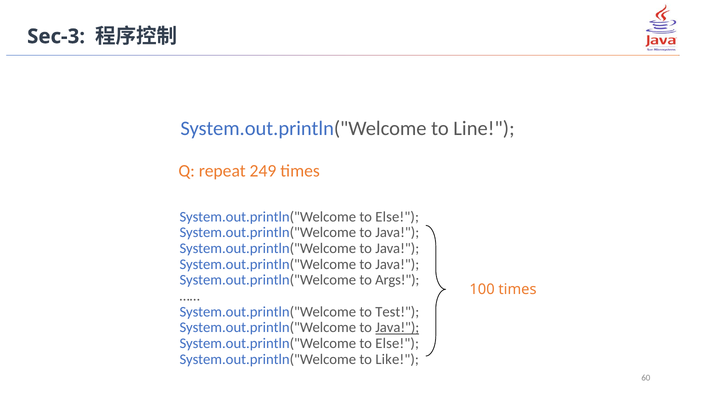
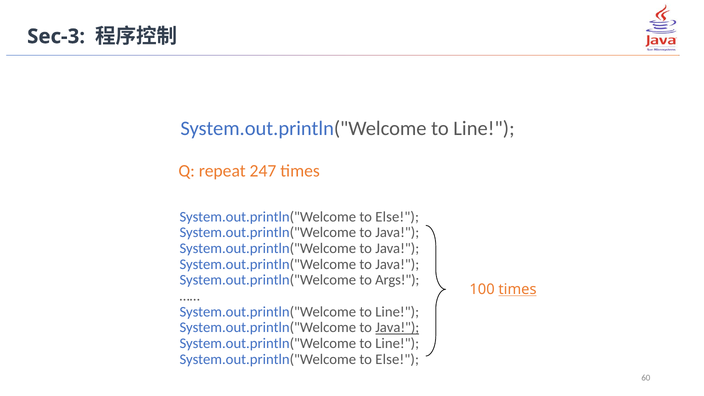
249: 249 -> 247 (263, 171)
times underline: none -> present (517, 289)
Test: Test -> Line (397, 312)
Else: Else -> Line (397, 343)
Like: Like -> Else (397, 359)
